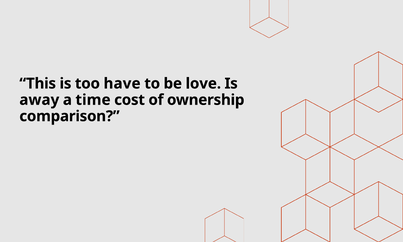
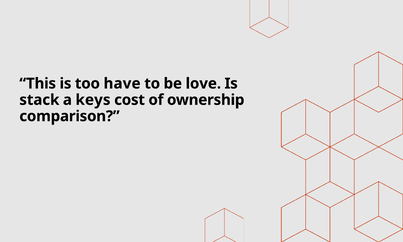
away: away -> stack (39, 100)
time: time -> keys (93, 100)
